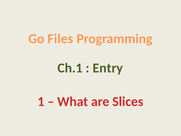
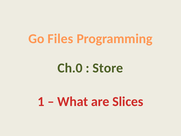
Ch.1: Ch.1 -> Ch.0 (70, 68)
Entry: Entry -> Store (108, 68)
